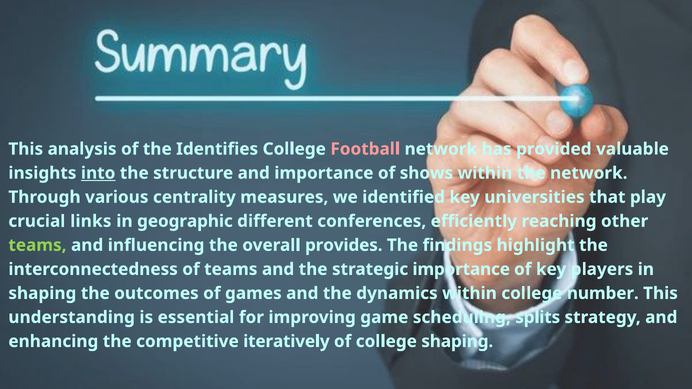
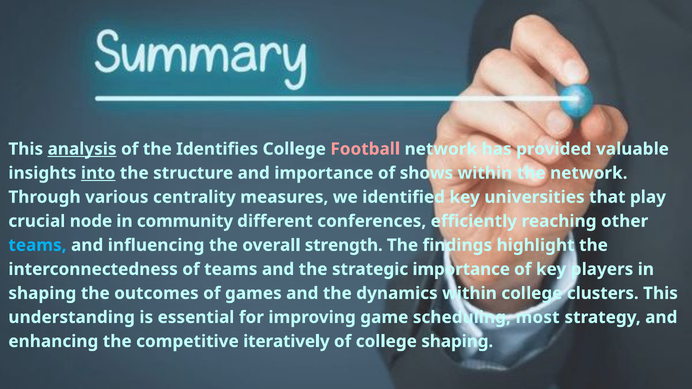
analysis underline: none -> present (82, 149)
links: links -> node (91, 221)
geographic: geographic -> community (185, 221)
teams colour: light green -> light blue (37, 245)
provides: provides -> strength (344, 245)
number: number -> clusters (603, 293)
splits: splits -> most (538, 318)
